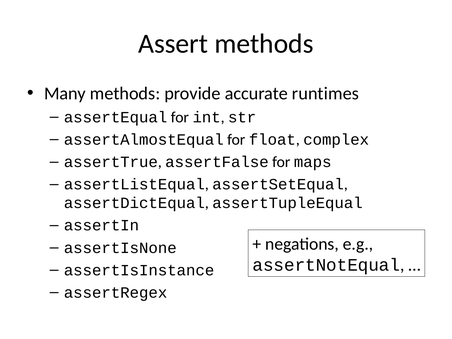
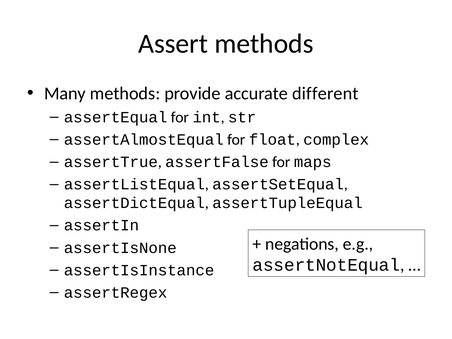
runtimes: runtimes -> different (325, 94)
